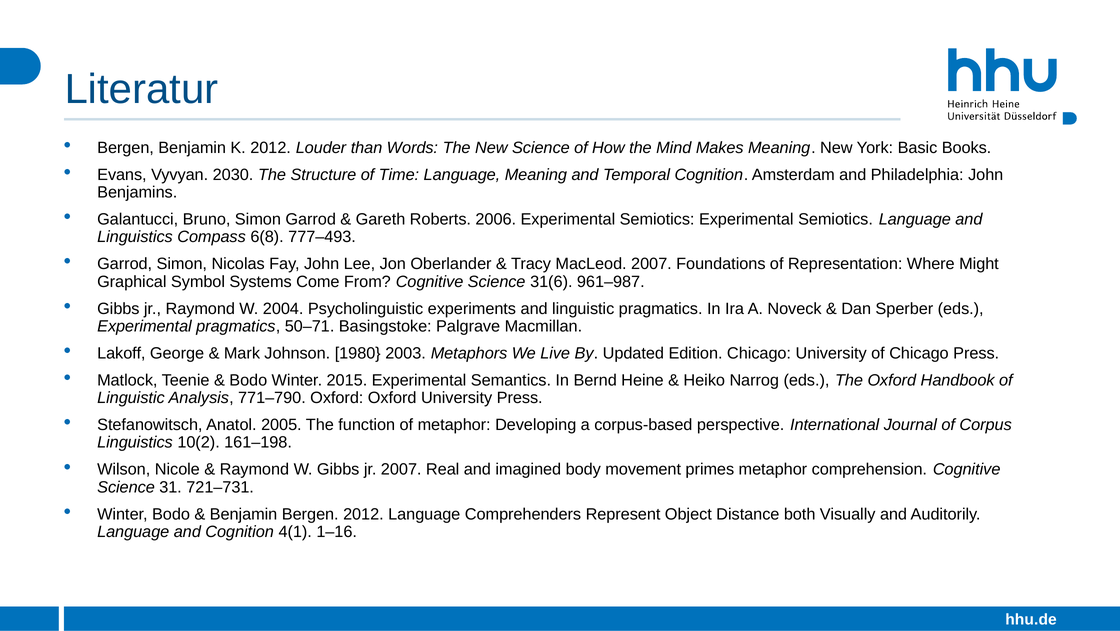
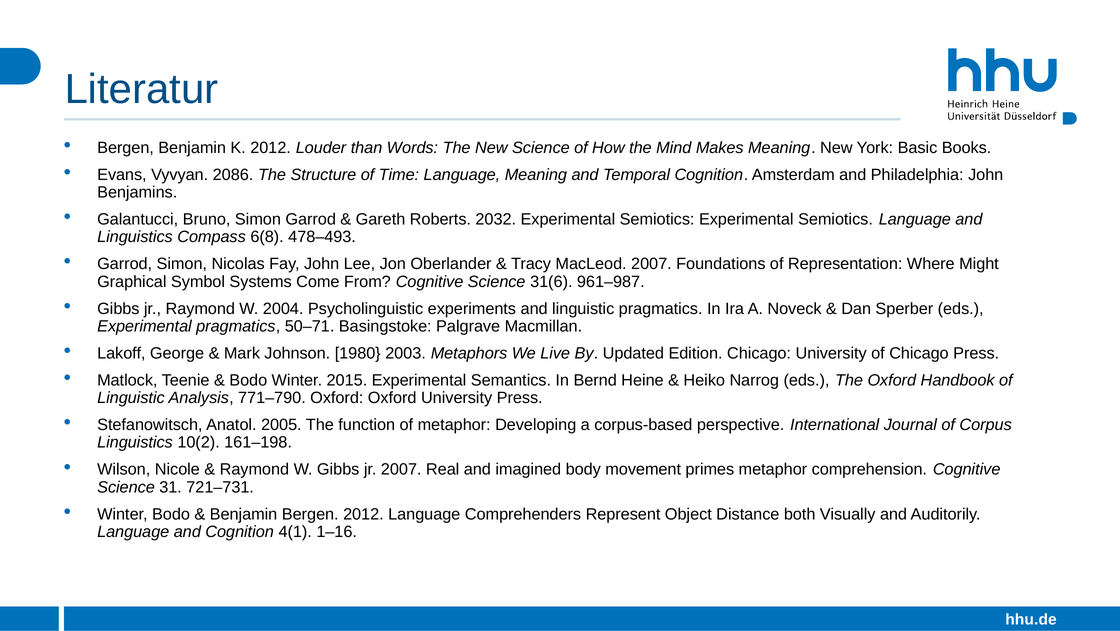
2030: 2030 -> 2086 (233, 175)
2006: 2006 -> 2032 (496, 219)
777–493: 777–493 -> 478–493 (322, 237)
